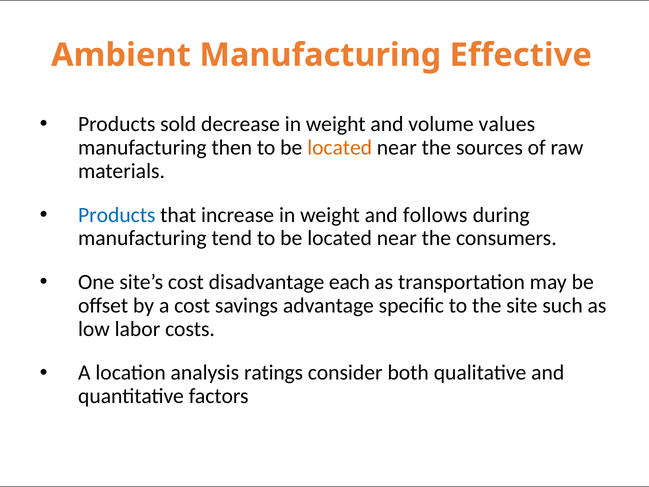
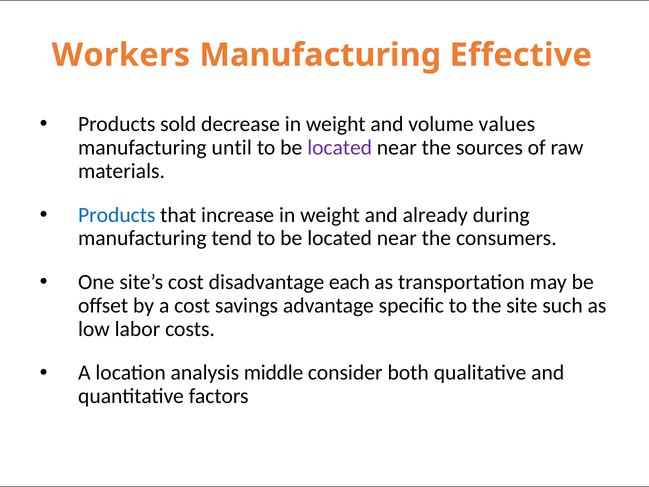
Ambient: Ambient -> Workers (121, 55)
then: then -> until (232, 147)
located colour: orange -> purple (340, 147)
follows: follows -> already (435, 215)
ratings: ratings -> middle (274, 373)
